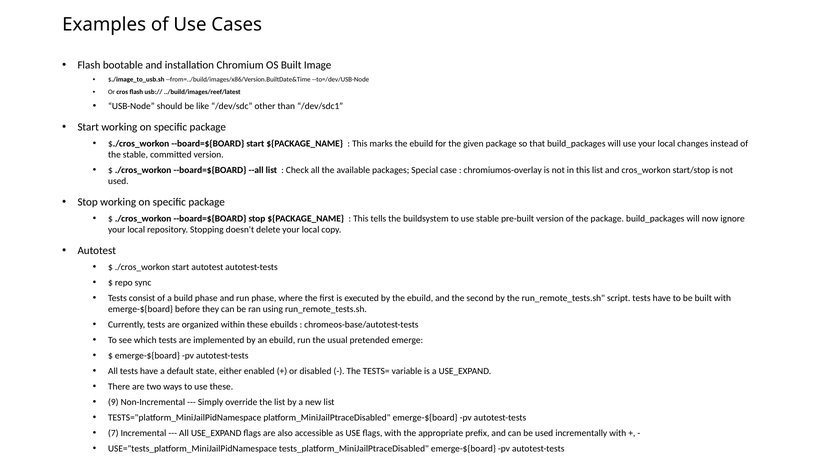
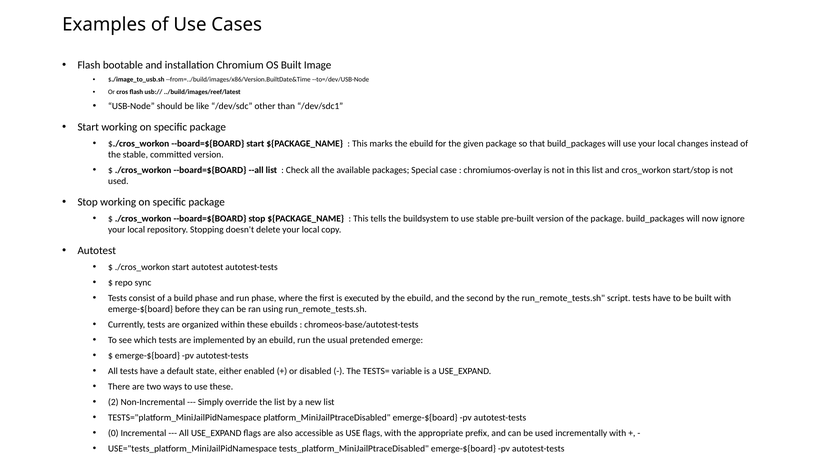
9: 9 -> 2 (113, 402)
7: 7 -> 0 (113, 433)
